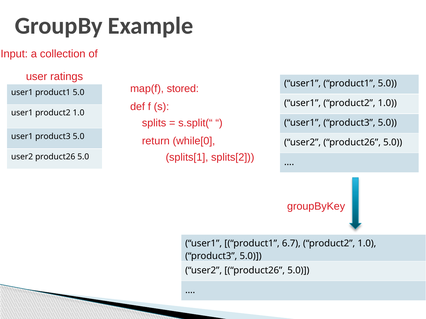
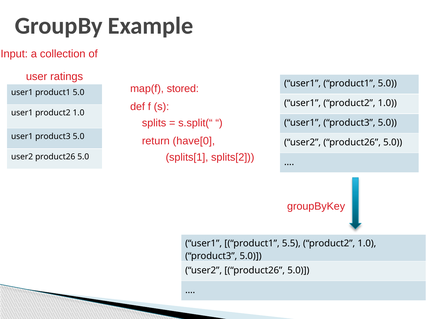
while[0: while[0 -> have[0 (194, 141)
6.7: 6.7 -> 5.5 (291, 244)
